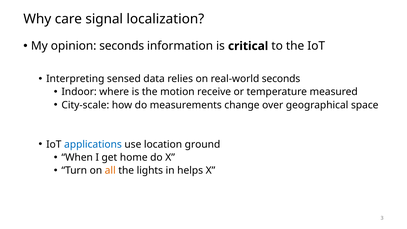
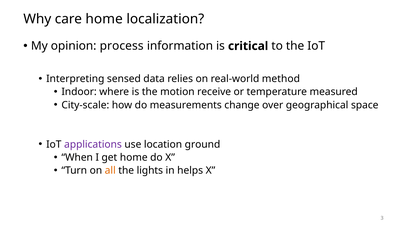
care signal: signal -> home (104, 19)
opinion seconds: seconds -> process (122, 46)
real-world seconds: seconds -> method (281, 79)
applications colour: blue -> purple (93, 144)
